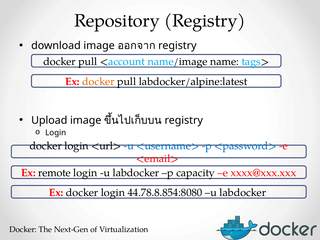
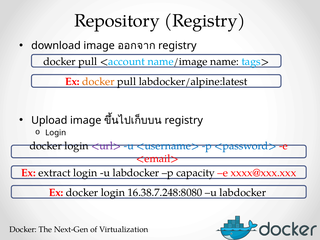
<url> colour: black -> purple (106, 146)
remote: remote -> extract (54, 173)
44.78.8.854:8080: 44.78.8.854:8080 -> 16.38.7.248:8080 (165, 193)
